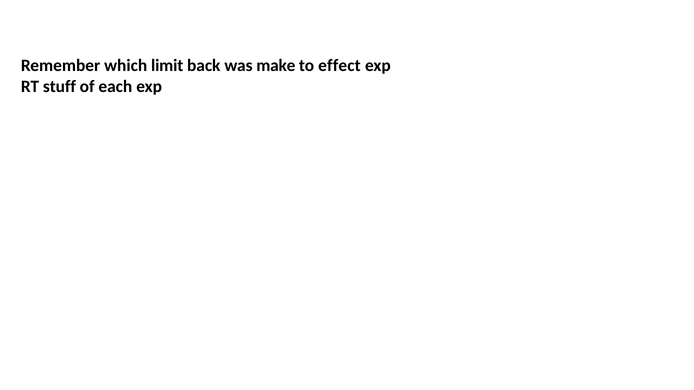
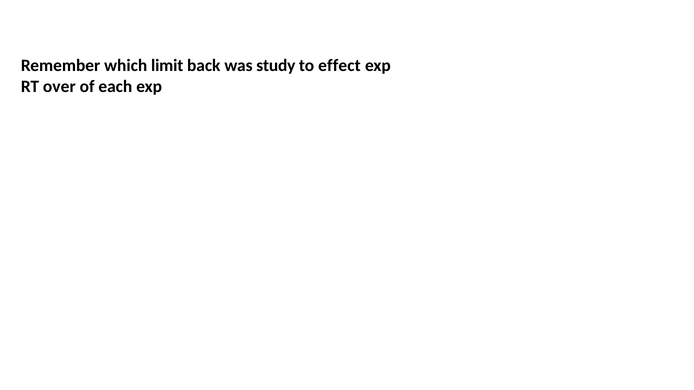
make: make -> study (276, 66)
stuff: stuff -> over (59, 87)
